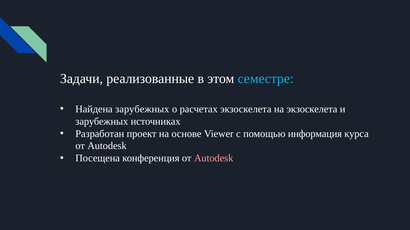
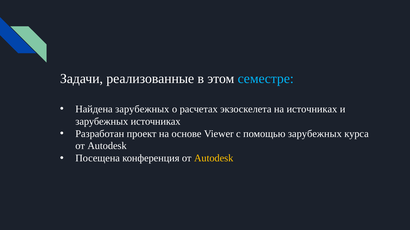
на экзоскелета: экзоскелета -> источниках (312, 109)
помощью информация: информация -> зарубежных (315, 134)
Autodesk colour: pink -> yellow (214, 159)
